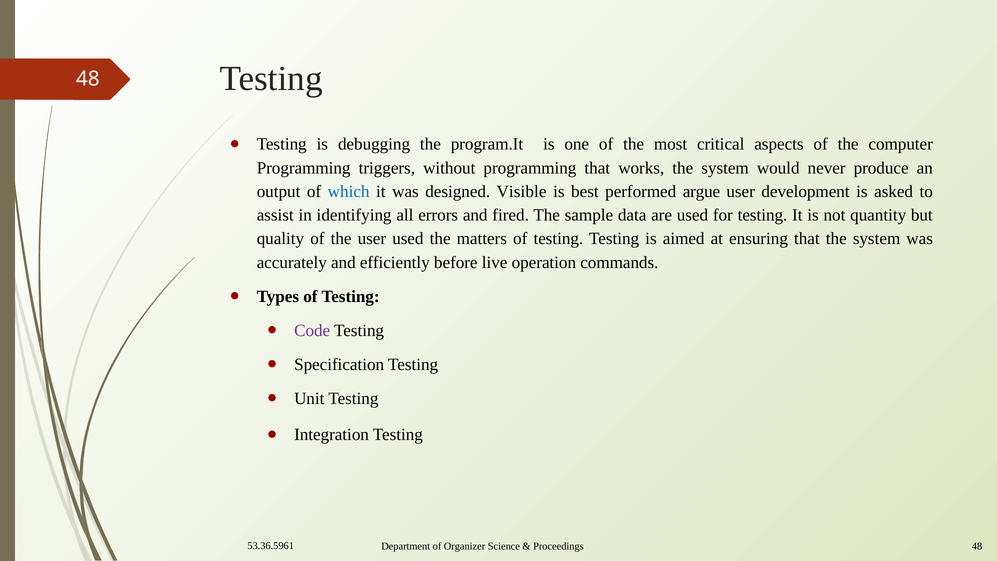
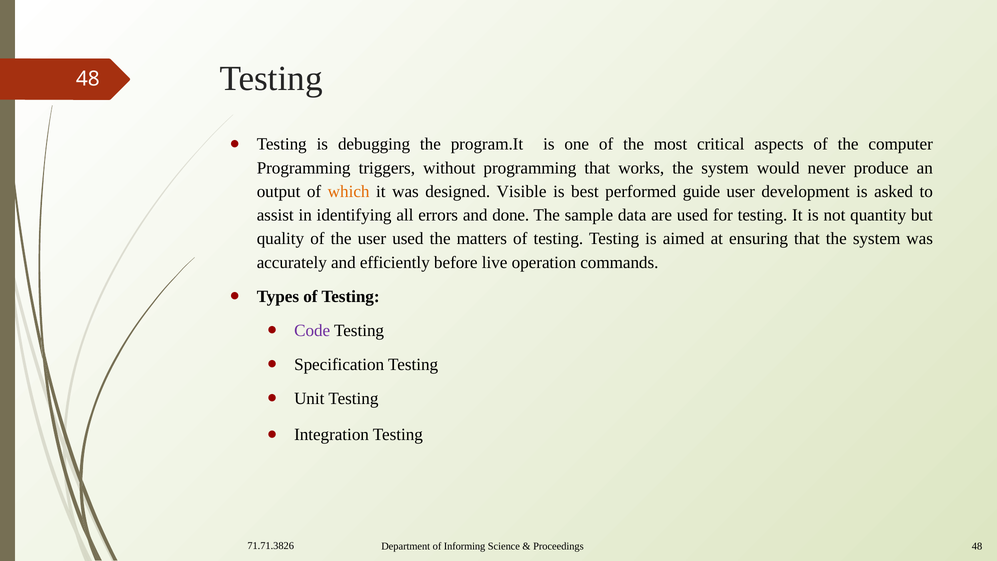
which colour: blue -> orange (349, 191)
argue: argue -> guide (701, 191)
fired: fired -> done (511, 215)
53.36.5961: 53.36.5961 -> 71.71.3826 (271, 546)
Organizer: Organizer -> Informing (465, 546)
